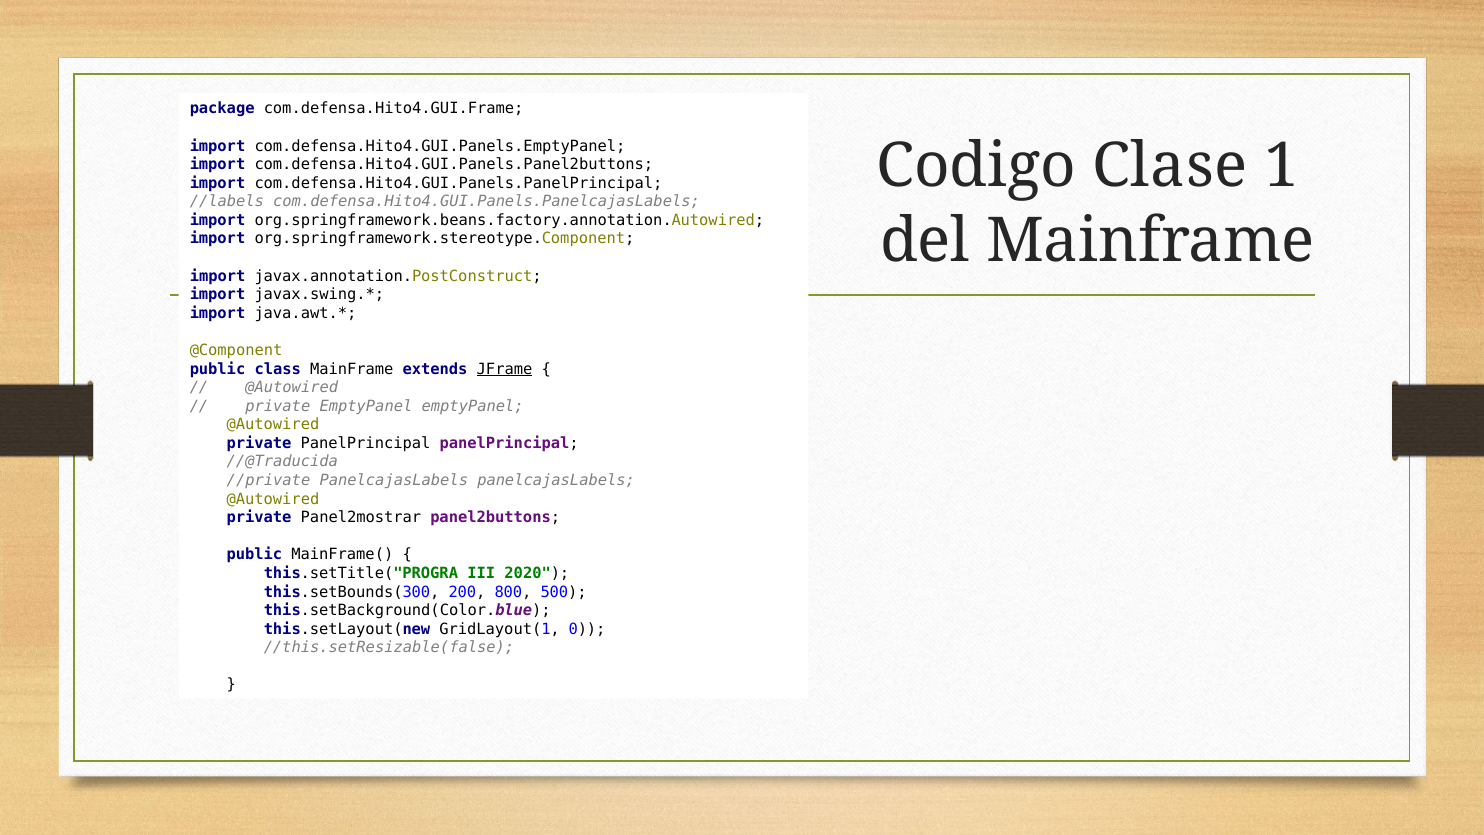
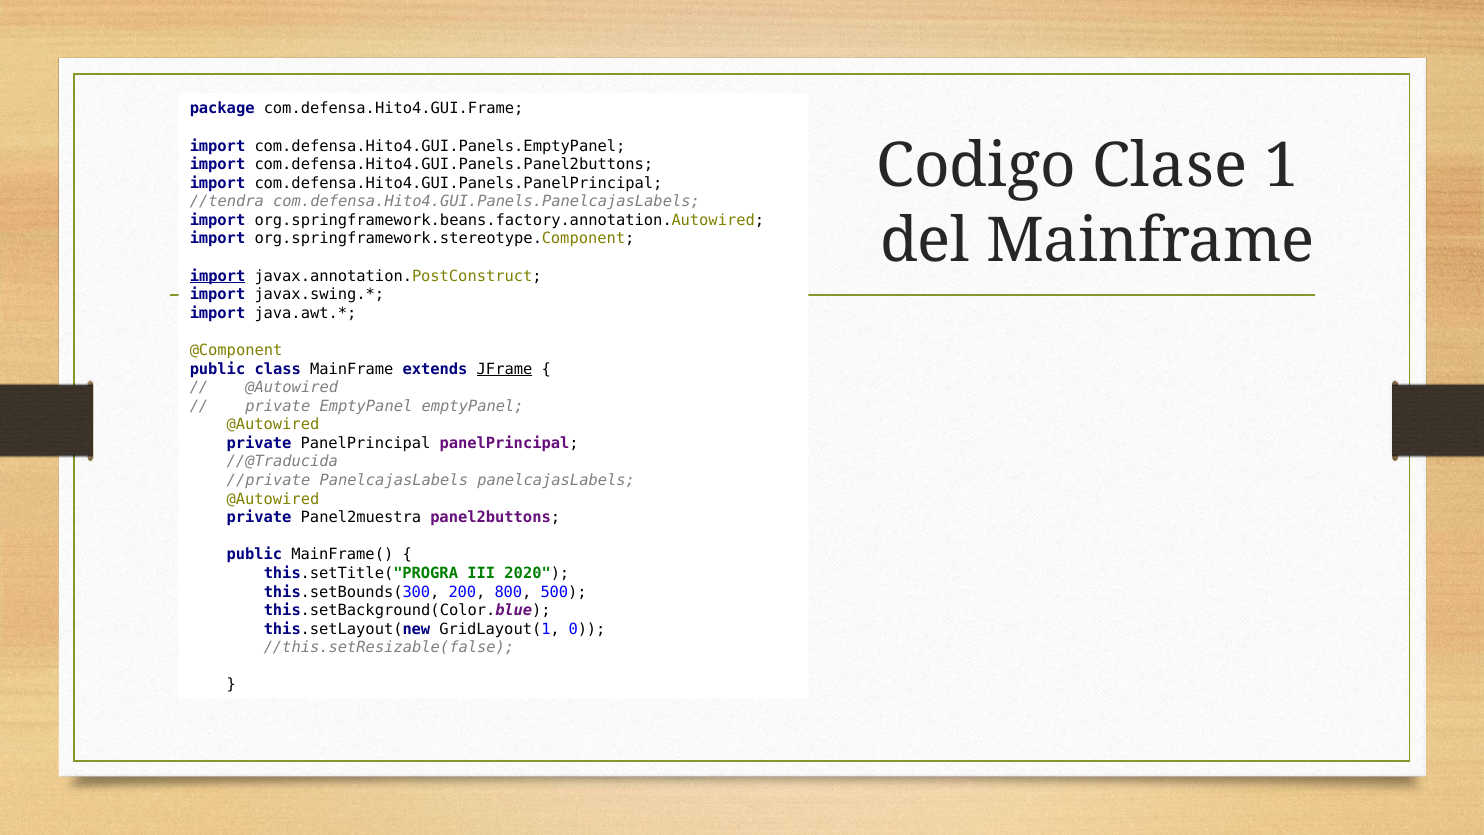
//labels: //labels -> //tendra (227, 202)
import underline: none -> present (218, 276)
Panel2mostrar: Panel2mostrar -> Panel2muestra (361, 517)
